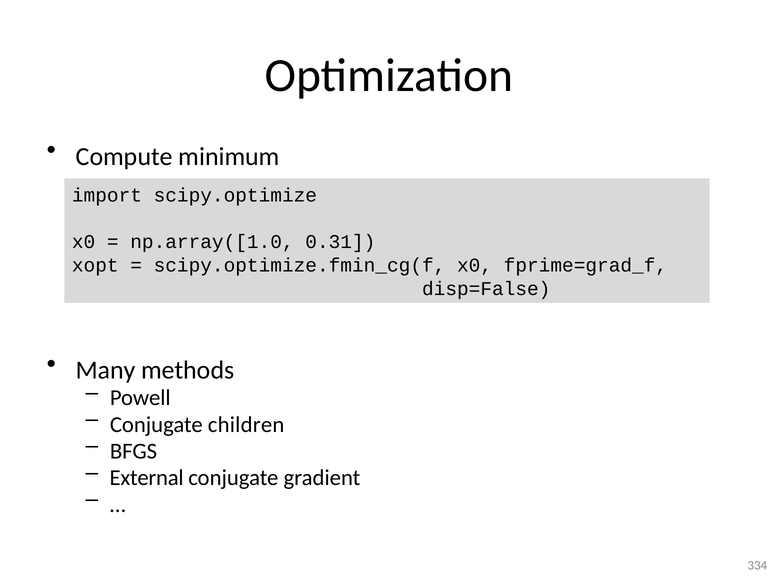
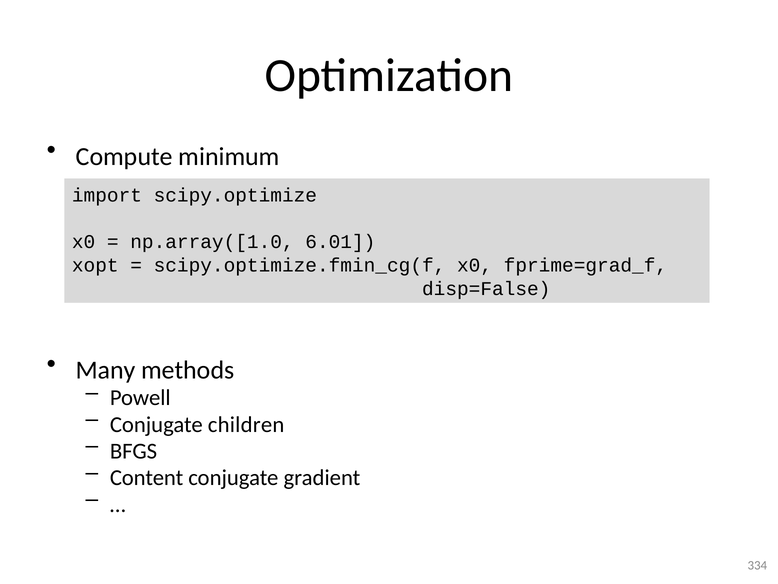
0.31: 0.31 -> 6.01 (340, 242)
External: External -> Content (147, 478)
